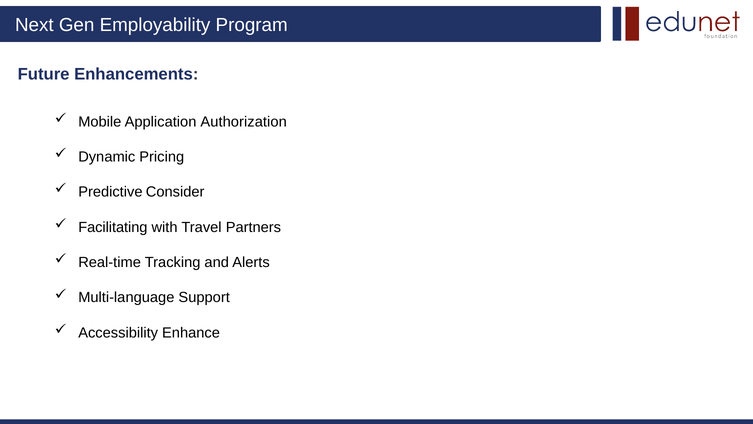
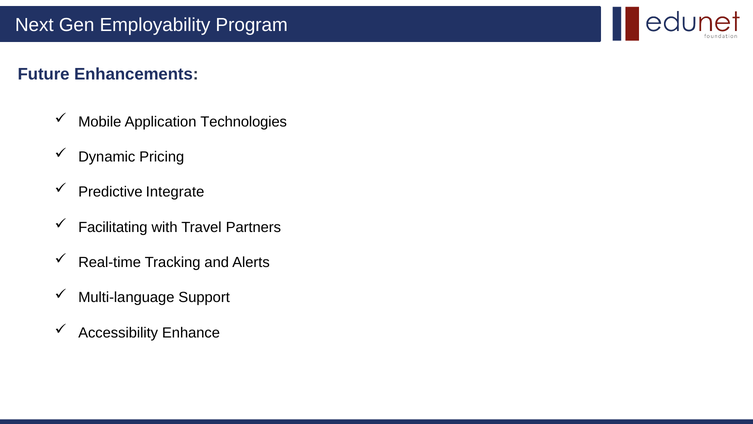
Authorization: Authorization -> Technologies (244, 122)
Consider: Consider -> Integrate (175, 192)
